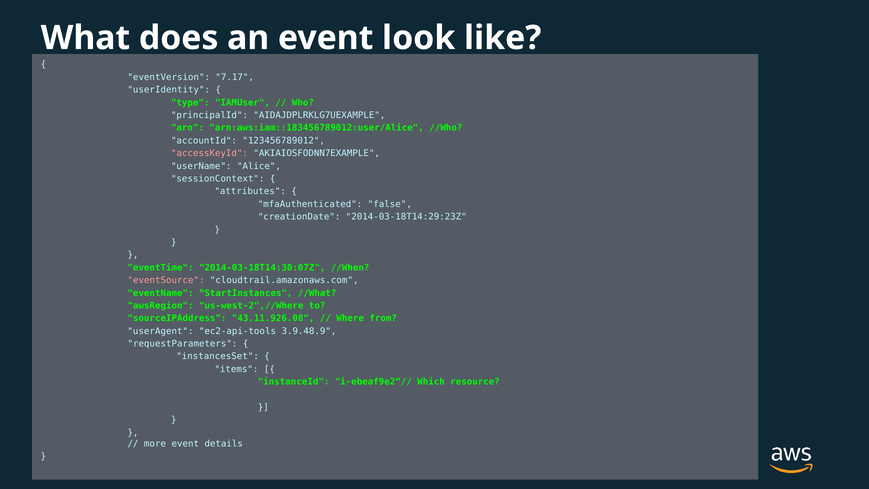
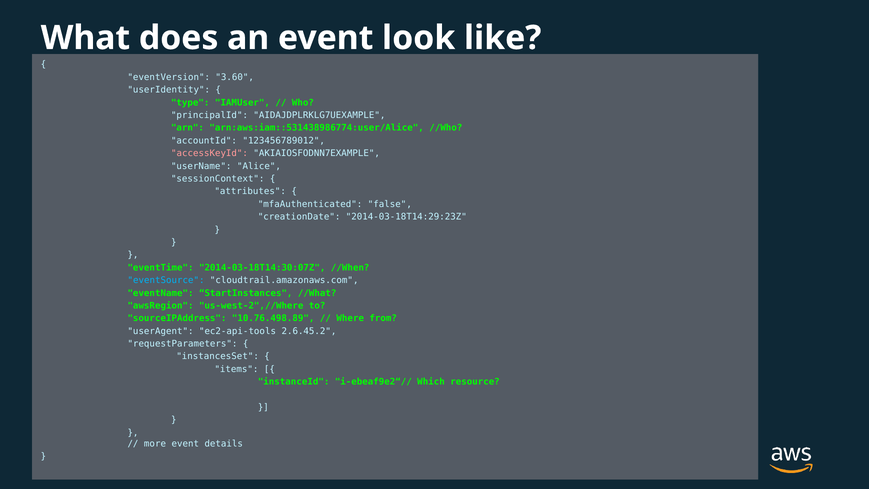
7.17: 7.17 -> 3.60 (235, 77)
arn:aws:iam::183456789012:user/Alice: arn:aws:iam::183456789012:user/Alice -> arn:aws:iam::531438986774:user/Alice (317, 128)
eventSource colour: pink -> light blue (166, 280)
43.11.926.08: 43.11.926.08 -> 10.76.498.89 (273, 318)
3.9.48.9: 3.9.48.9 -> 2.6.45.2 (309, 331)
